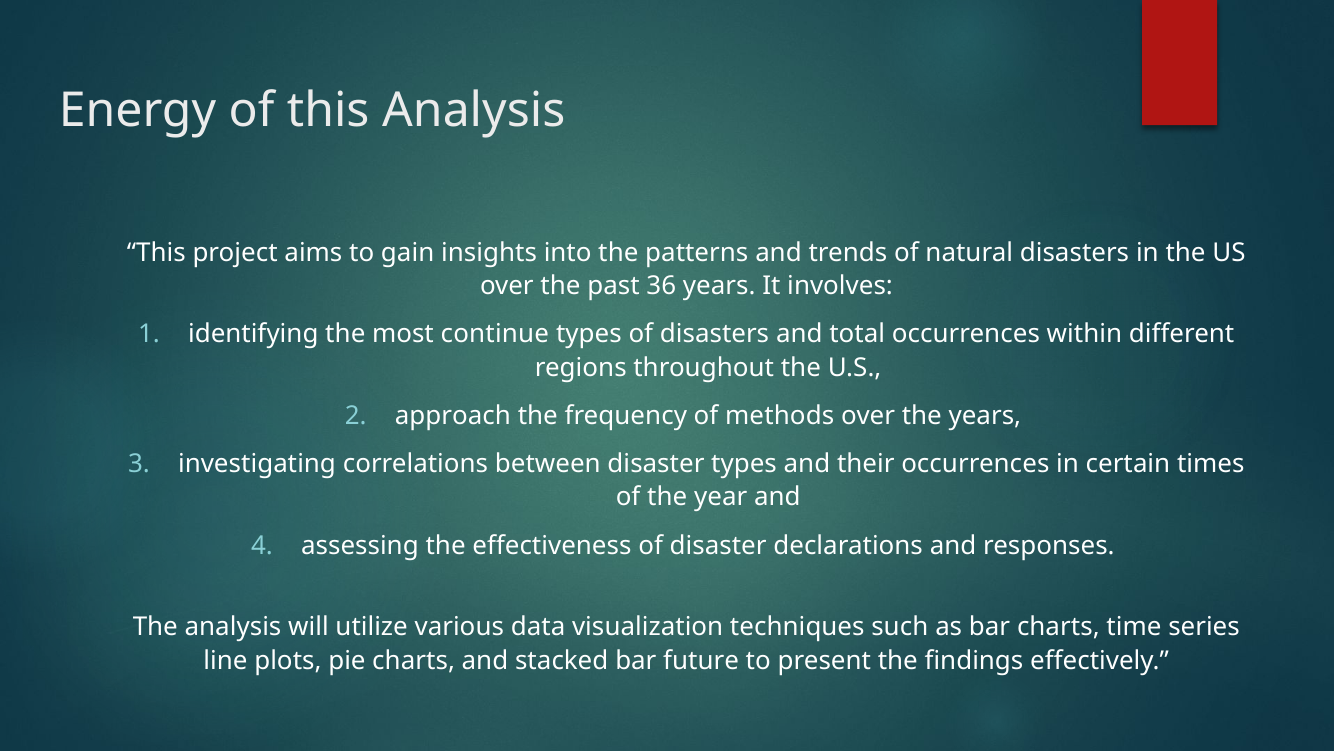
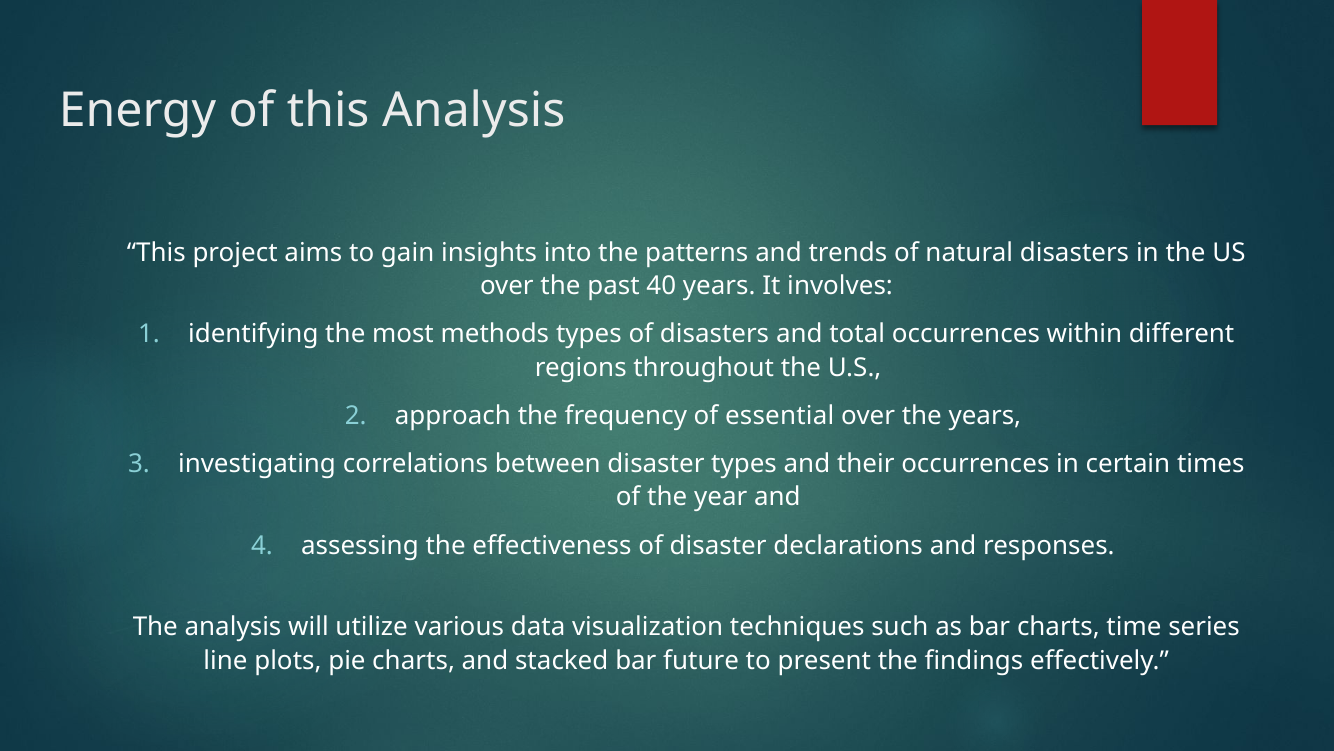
36: 36 -> 40 (661, 286)
continue: continue -> methods (495, 334)
methods: methods -> essential (780, 415)
